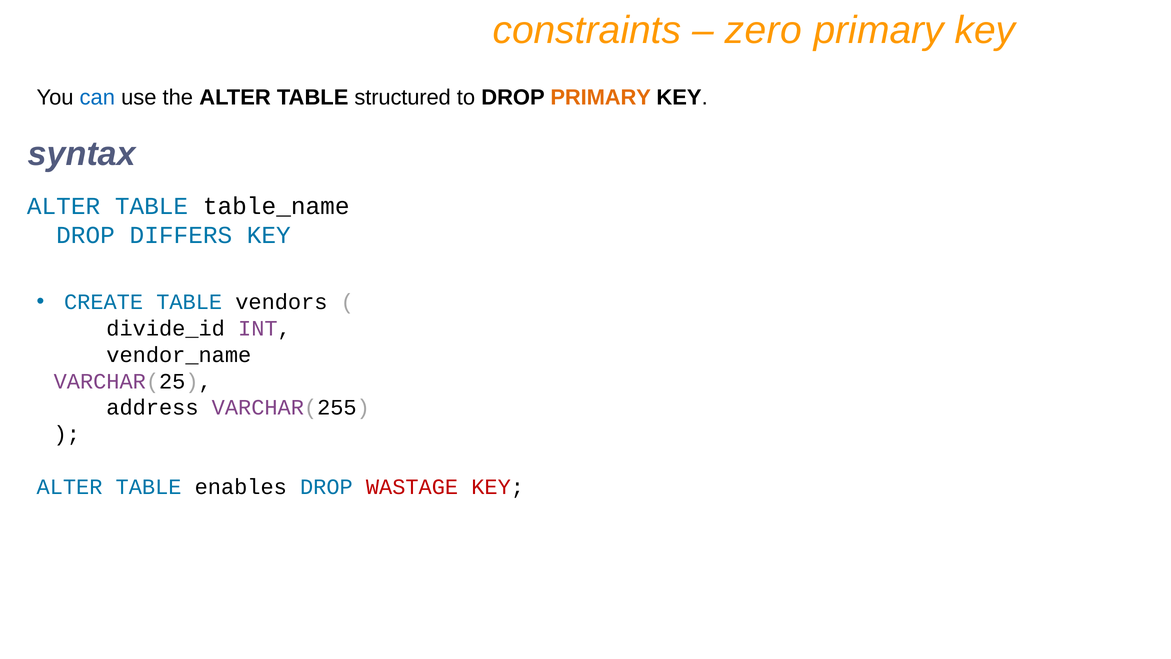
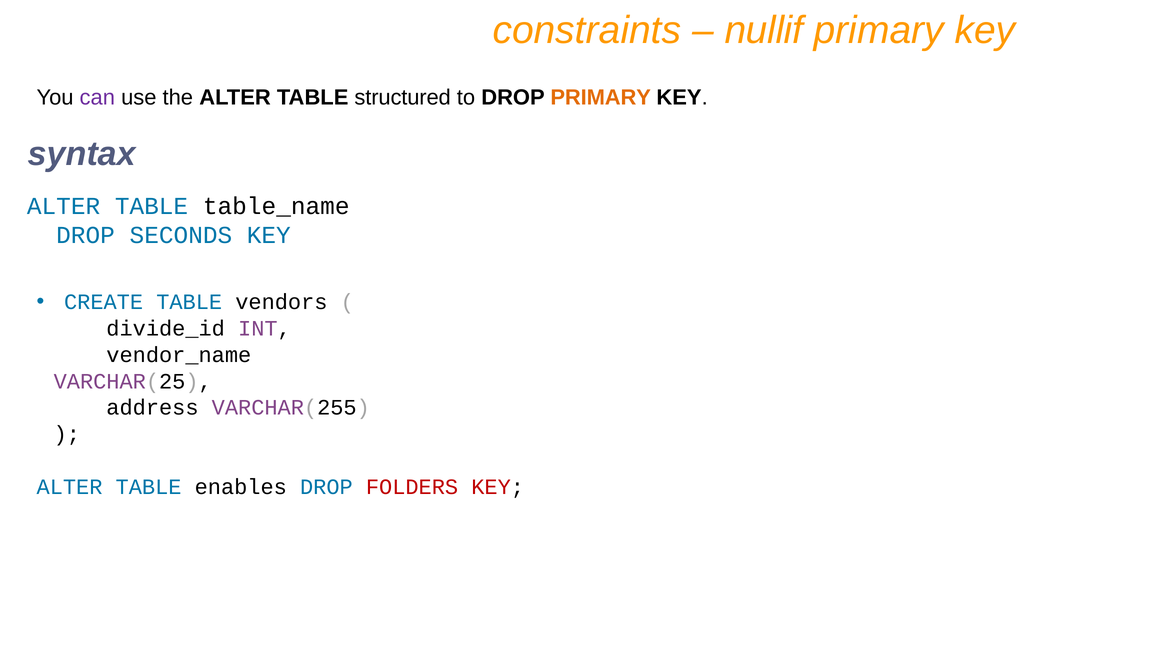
zero: zero -> nullif (764, 30)
can colour: blue -> purple (97, 98)
DIFFERS: DIFFERS -> SECONDS (181, 235)
WASTAGE: WASTAGE -> FOLDERS (412, 487)
